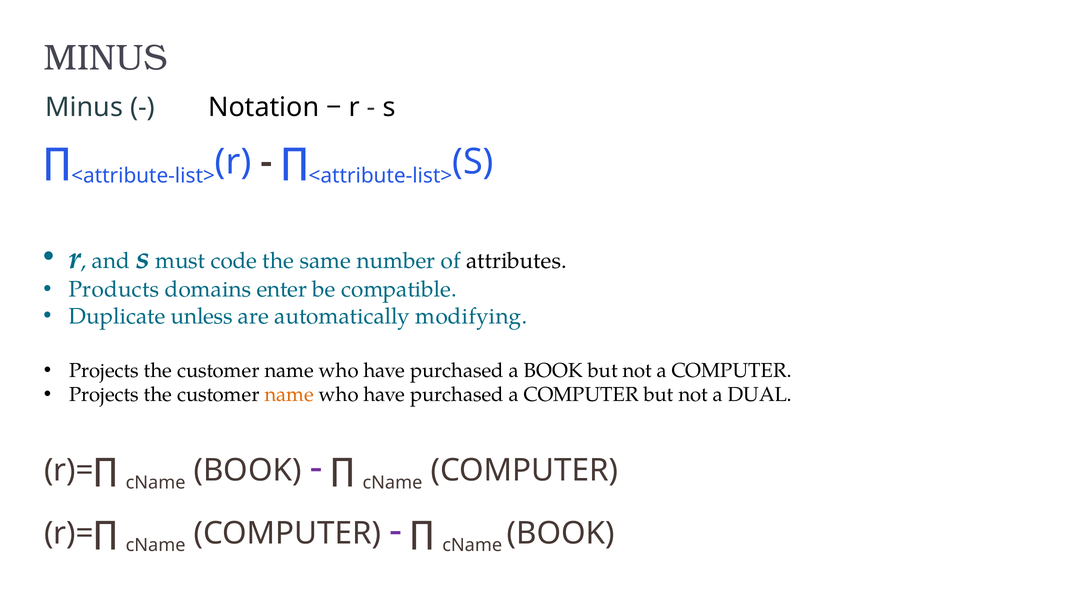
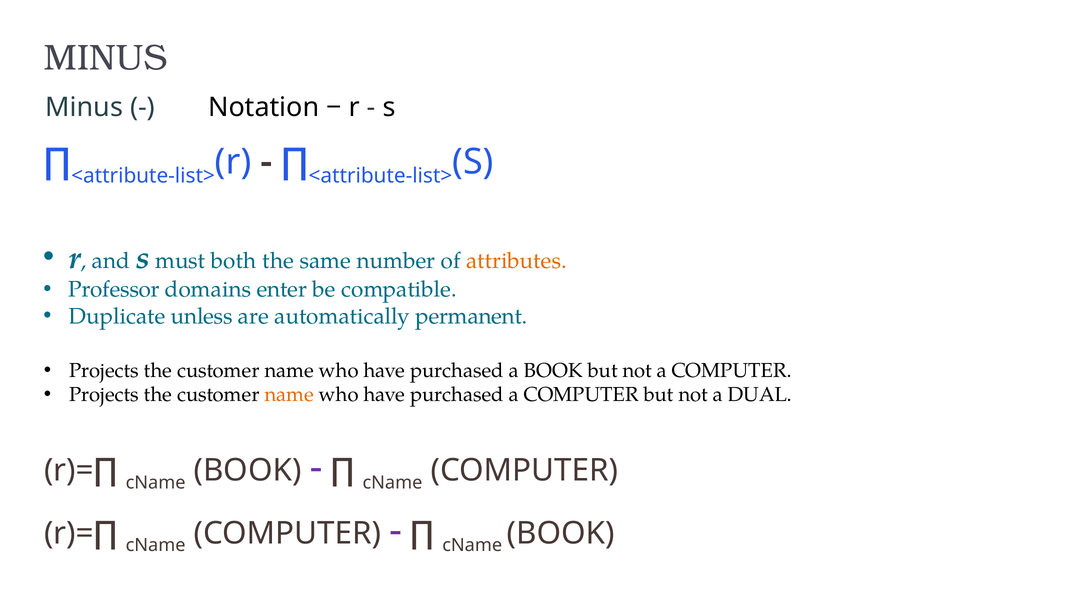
code: code -> both (234, 261)
attributes colour: black -> orange (516, 261)
Products: Products -> Professor (114, 290)
modifying: modifying -> permanent (472, 317)
